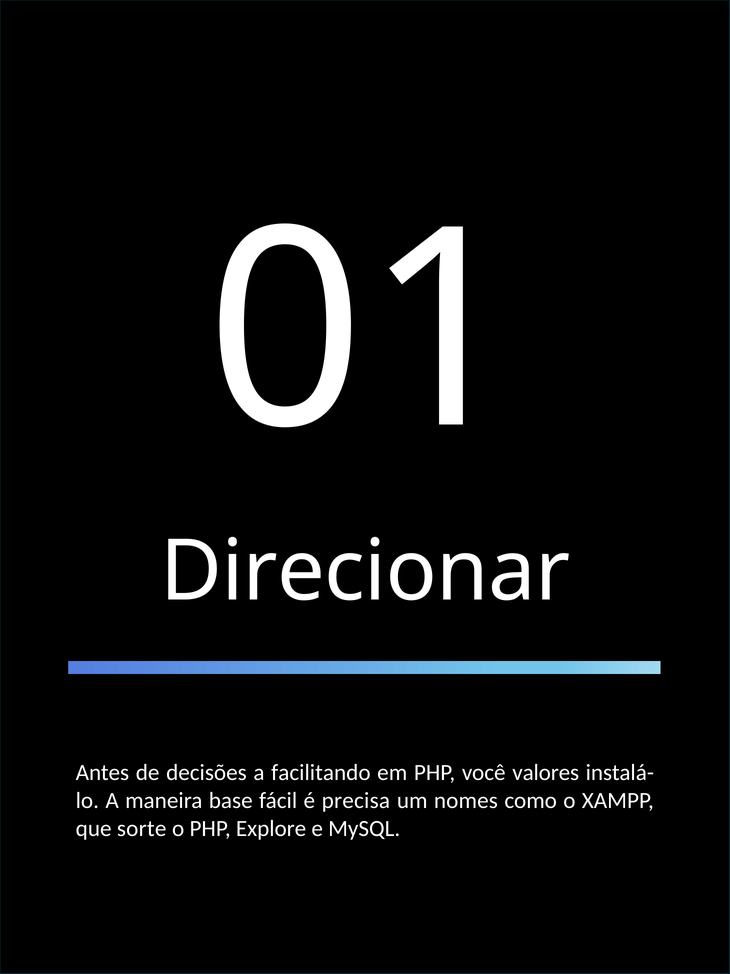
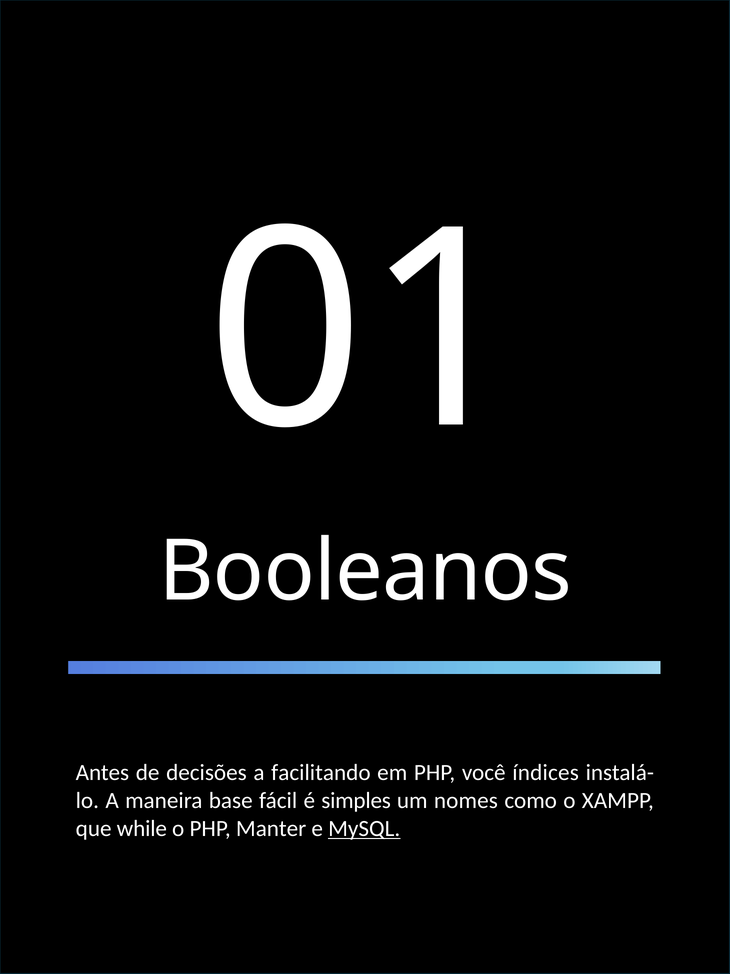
Direcionar: Direcionar -> Booleanos (365, 572)
valores: valores -> índices (546, 772)
precisa: precisa -> simples (356, 800)
sorte: sorte -> while (142, 828)
Explore: Explore -> Manter (271, 828)
MySQL underline: none -> present (364, 828)
